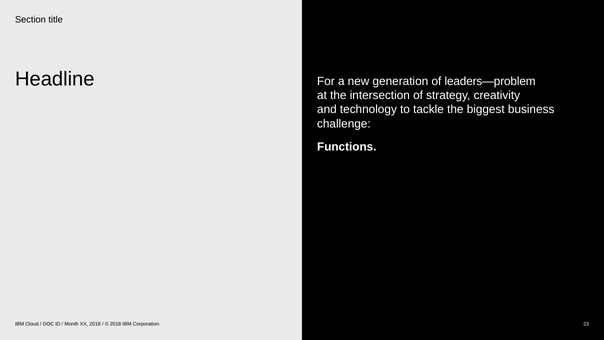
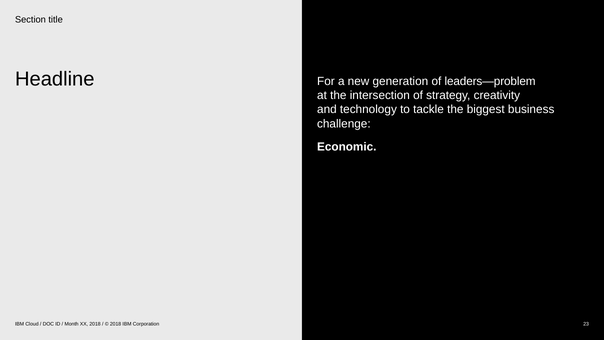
Functions: Functions -> Economic (347, 147)
